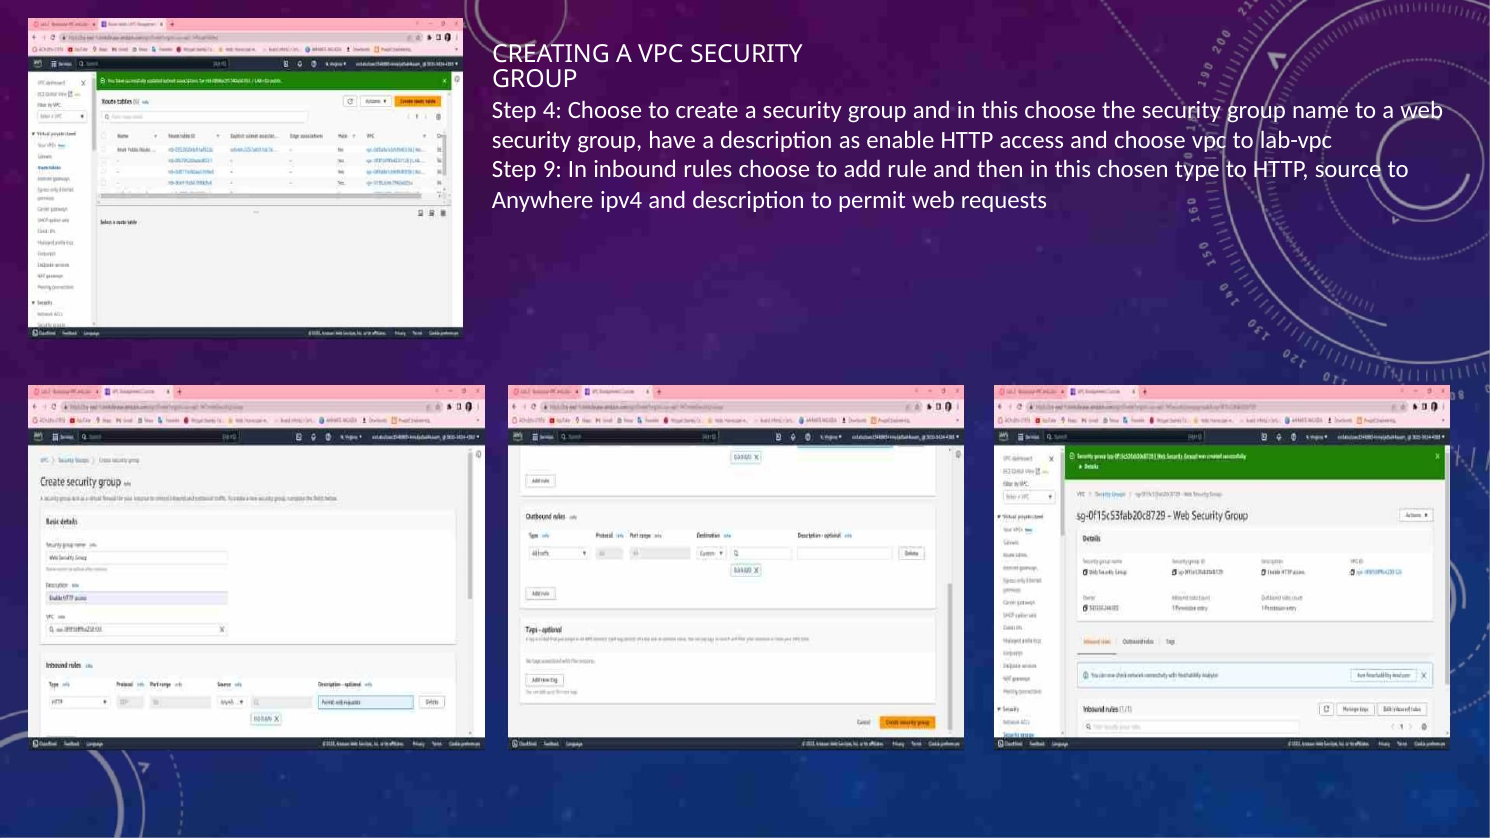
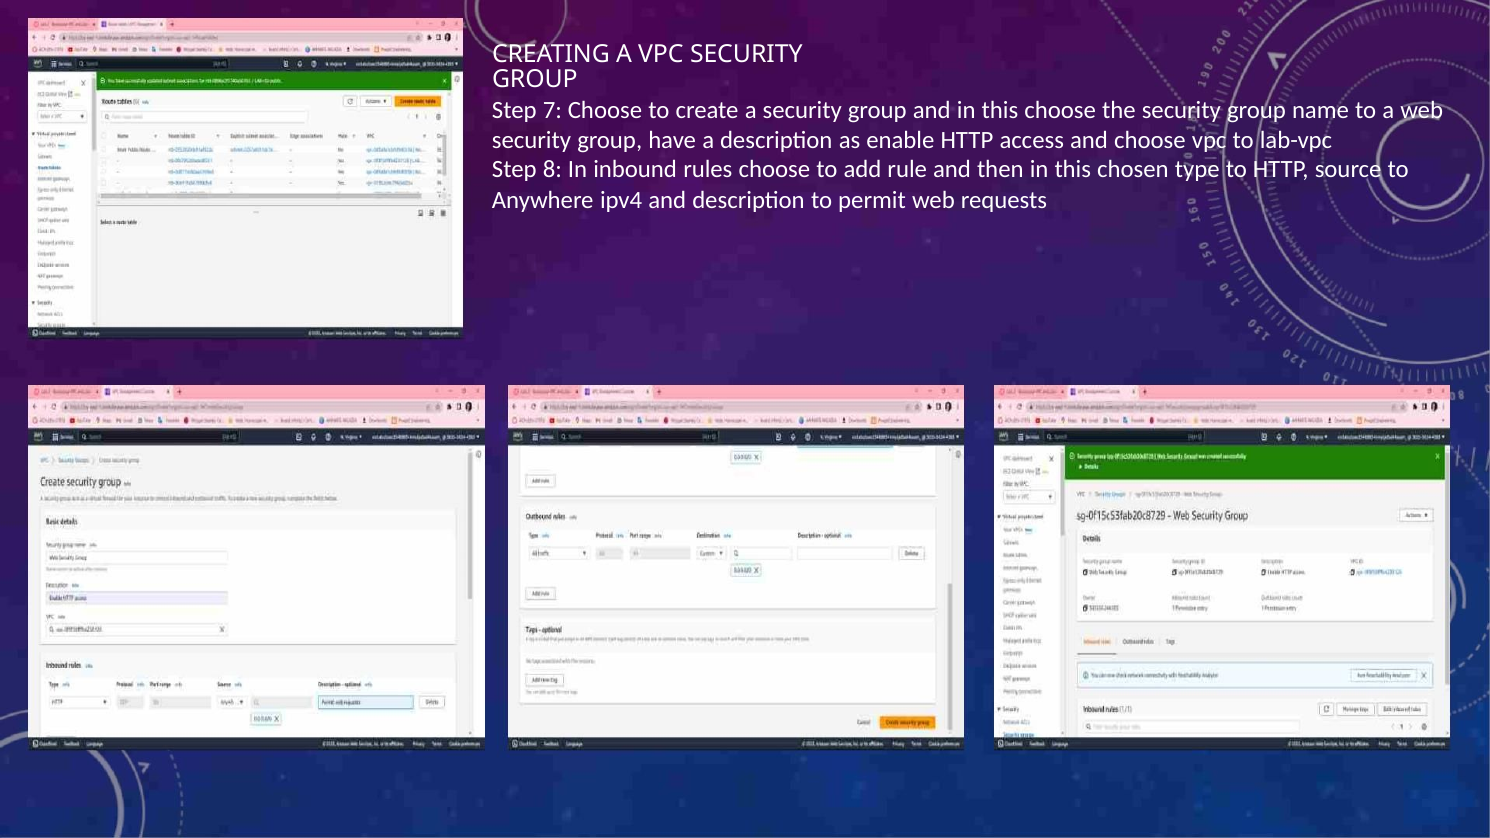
4: 4 -> 7 (552, 110)
9: 9 -> 8 (552, 170)
